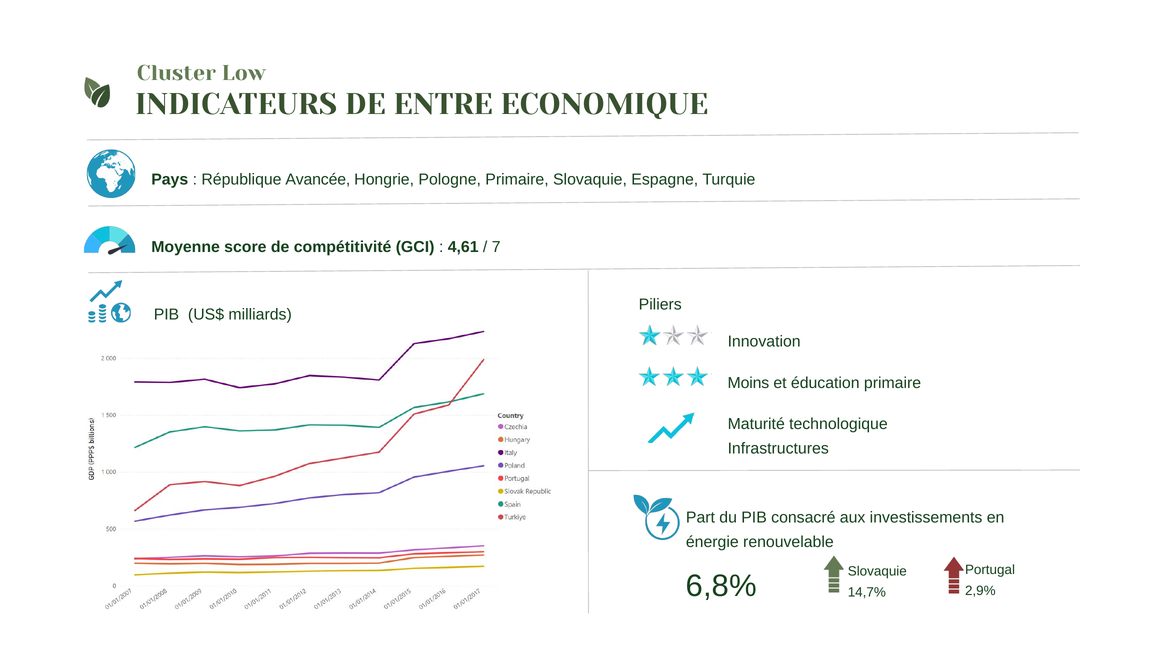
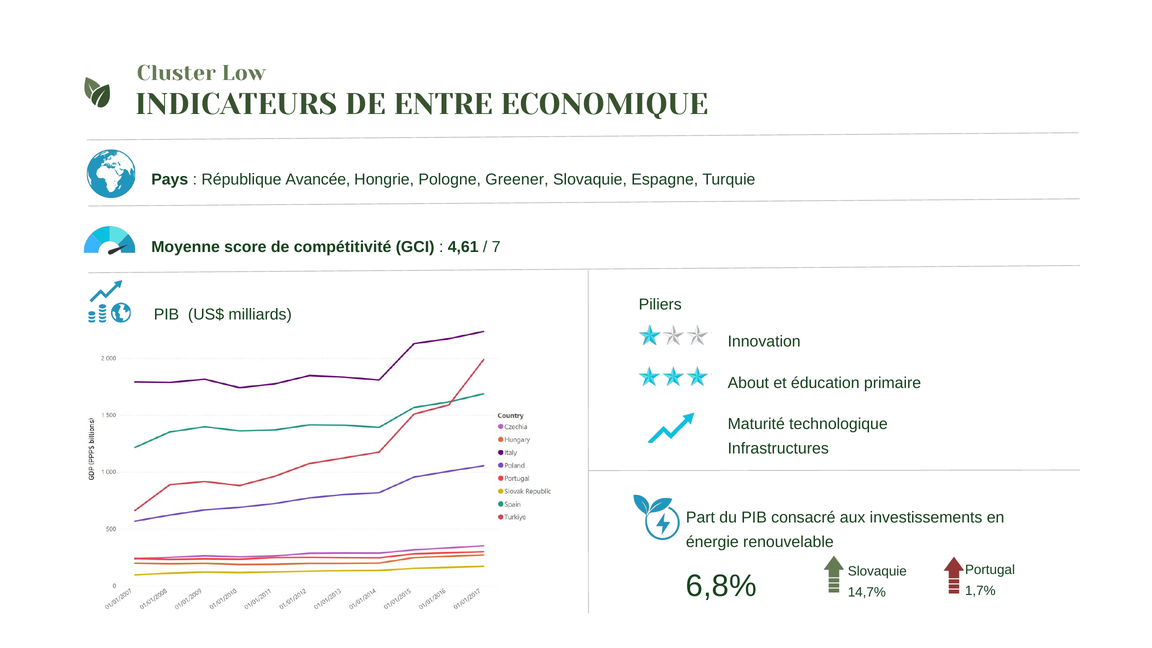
Pologne Primaire: Primaire -> Greener (517, 180)
Moins: Moins -> About (748, 383)
2,9%: 2,9% -> 1,7% (980, 591)
